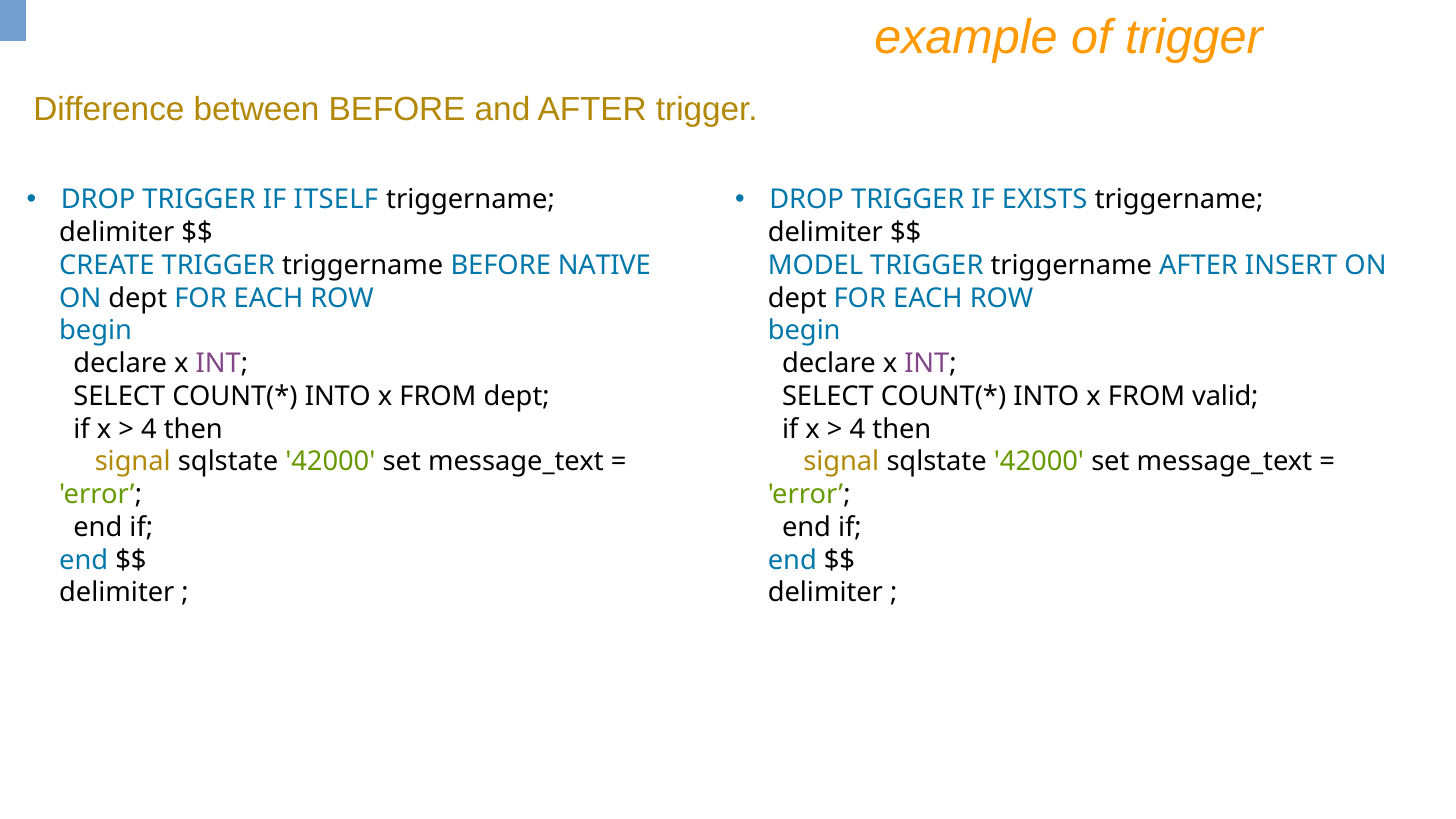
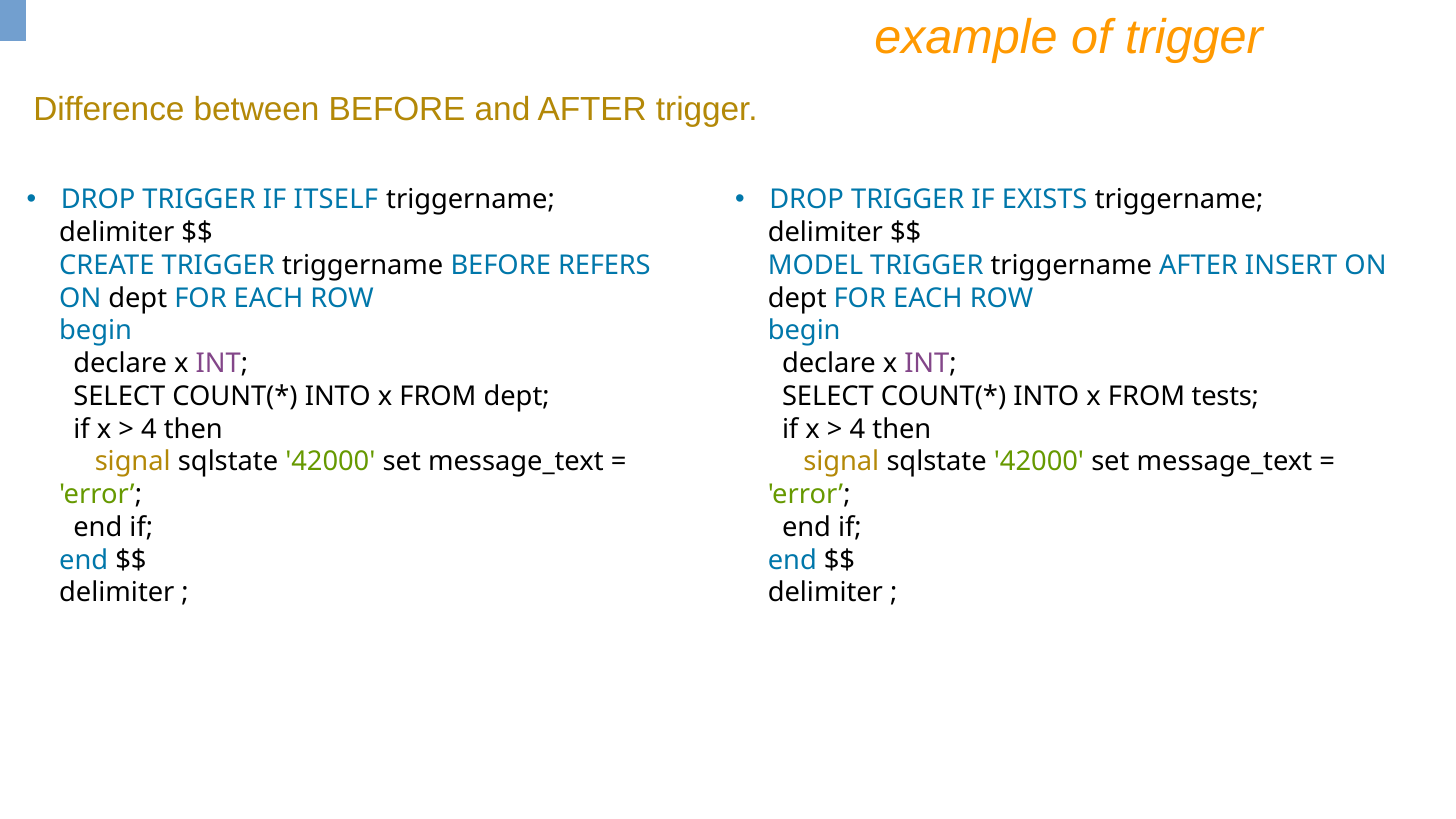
NATIVE: NATIVE -> REFERS (604, 265)
valid: valid -> tests (1225, 396)
